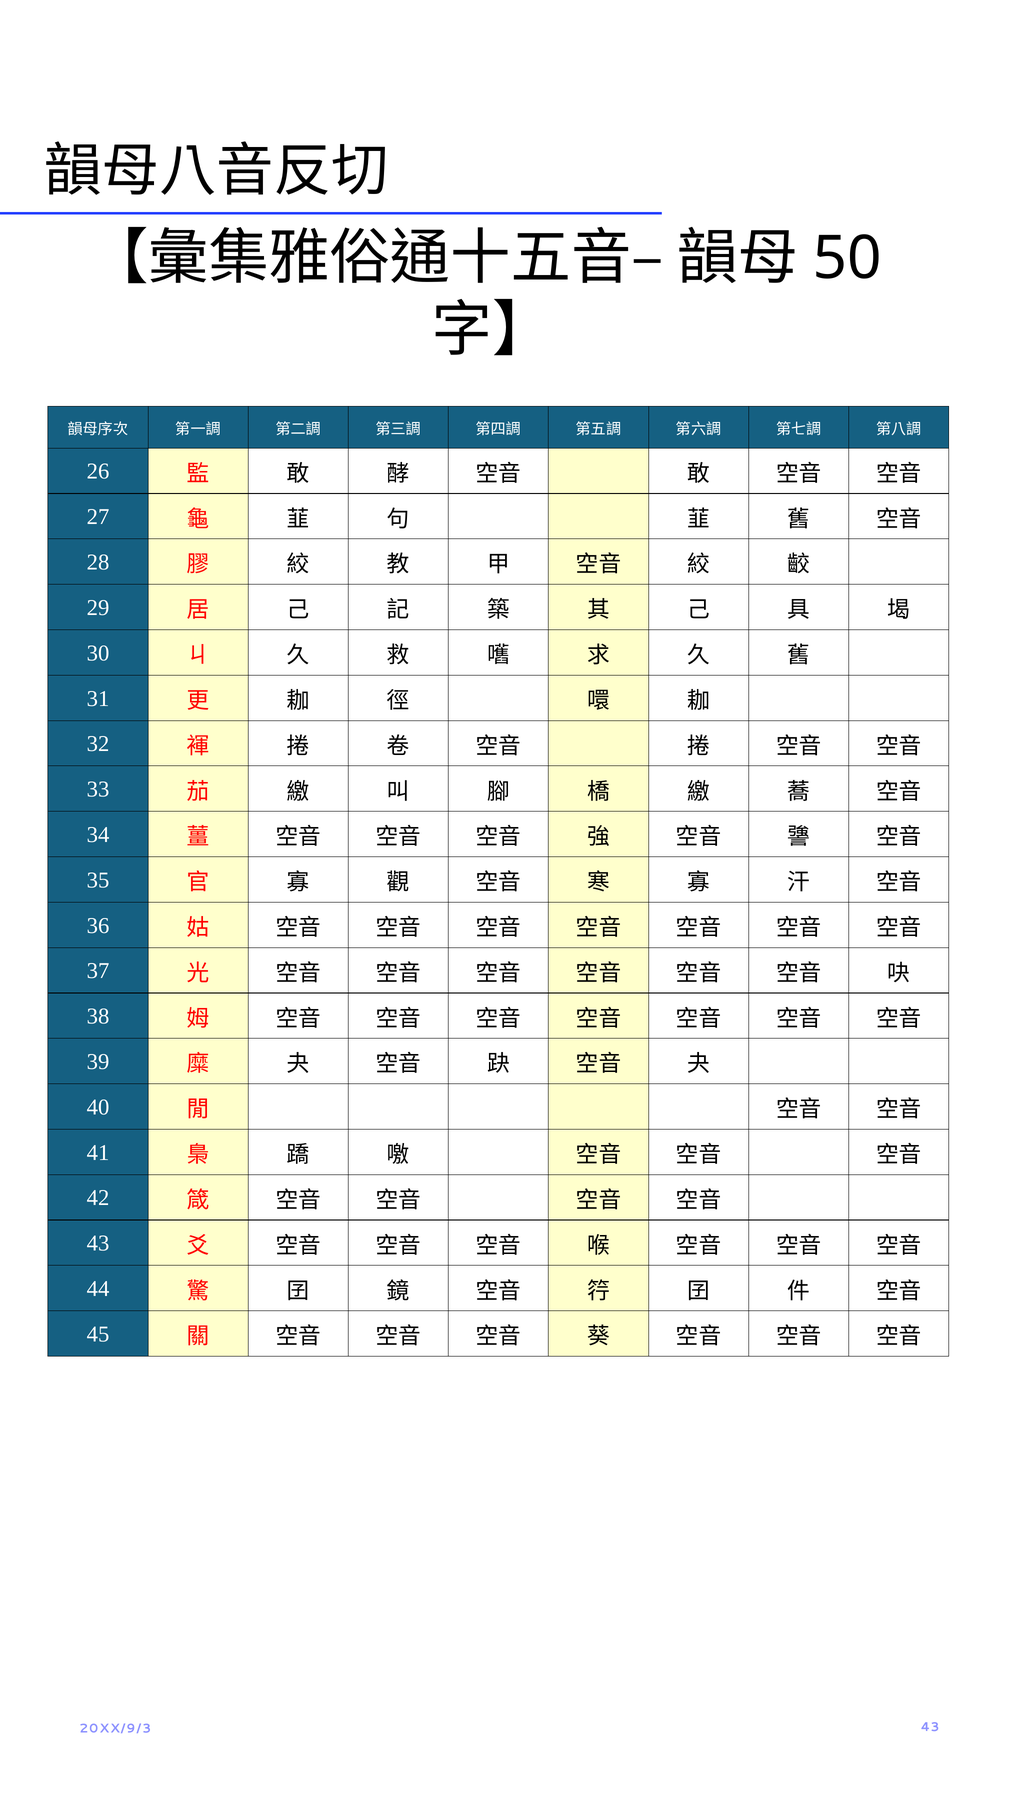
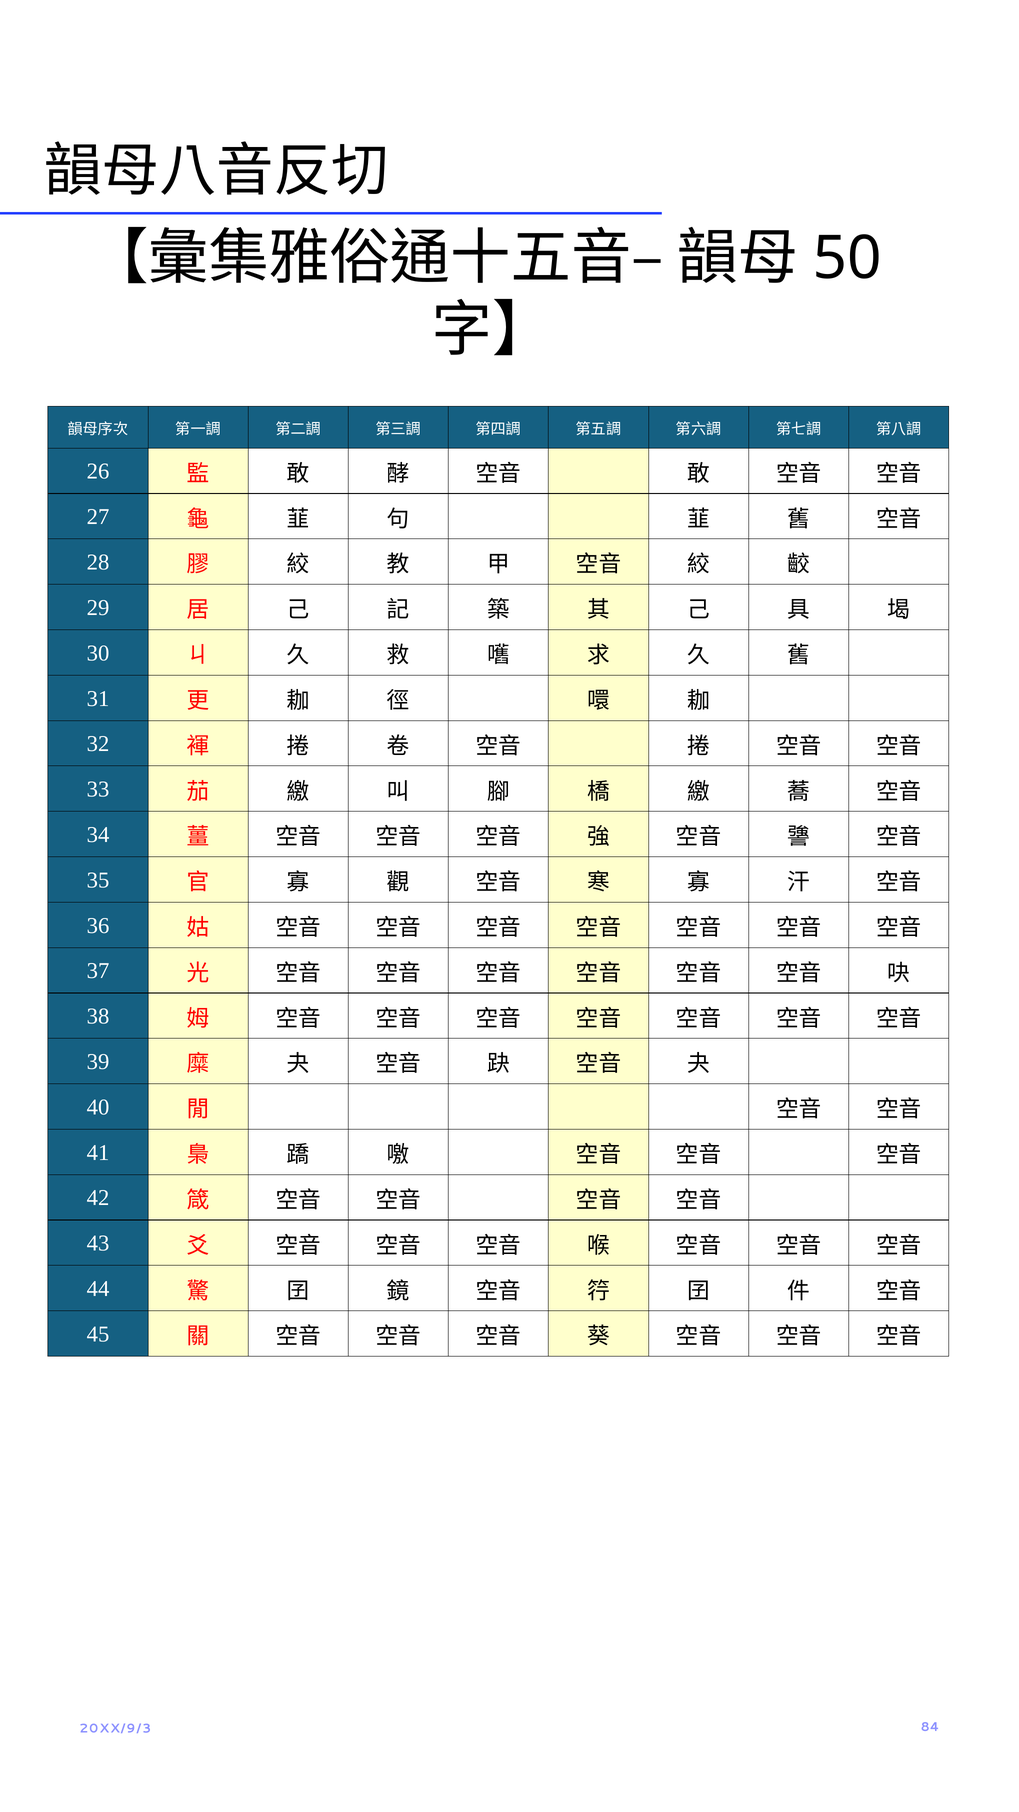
20XX/9/3 43: 43 -> 84 (930, 1727)
